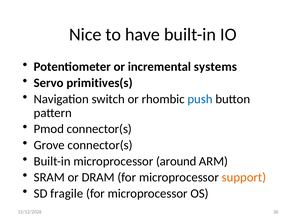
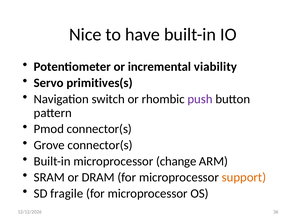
systems: systems -> viability (215, 67)
push colour: blue -> purple (200, 99)
around: around -> change (176, 161)
